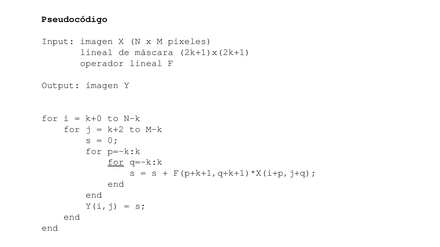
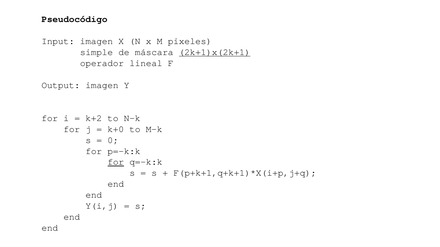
lineal: lineal -> simple (97, 52)
2k+1)x(2k+1 underline: none -> present (215, 52)
k+0: k+0 -> k+2 (94, 118)
k+2: k+2 -> k+0 (116, 129)
